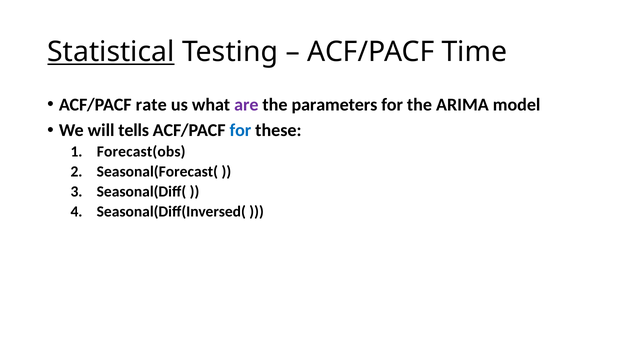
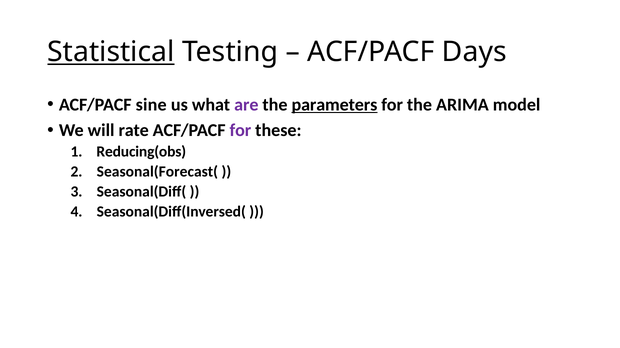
Time: Time -> Days (474, 52)
rate: rate -> sine (151, 105)
parameters underline: none -> present (334, 105)
tells: tells -> rate (134, 131)
for colour: blue -> purple (240, 131)
Forecast(obs: Forecast(obs -> Reducing(obs (141, 152)
